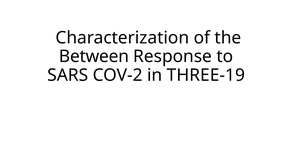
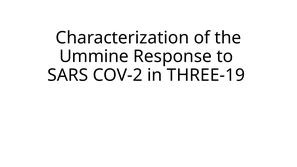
Between: Between -> Ummine (94, 56)
